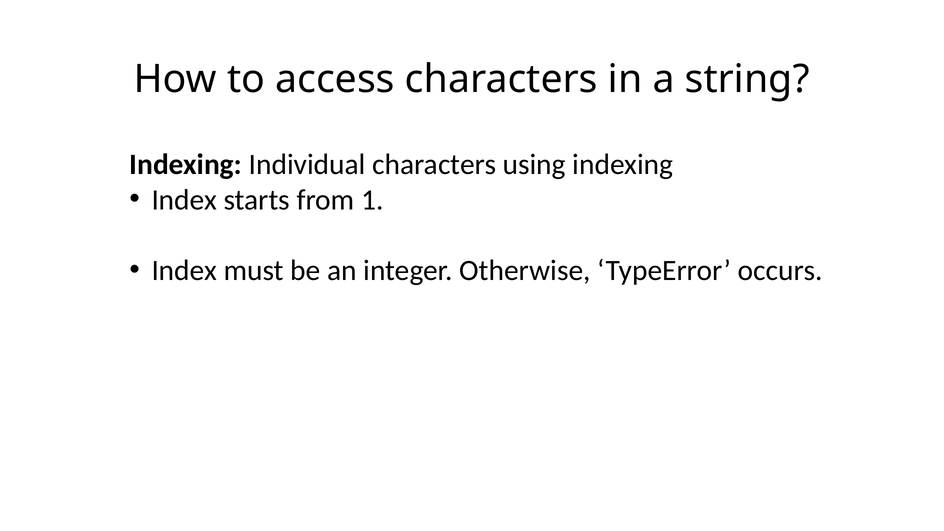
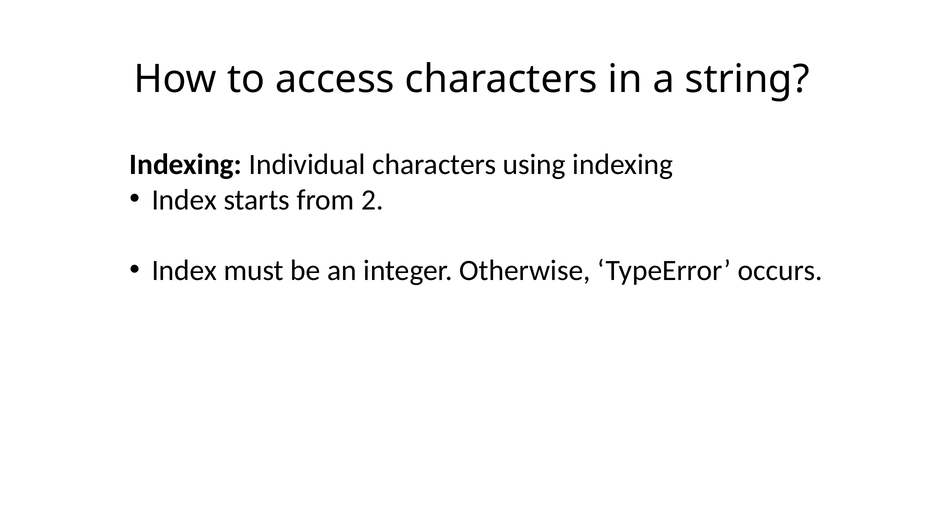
1: 1 -> 2 (372, 200)
